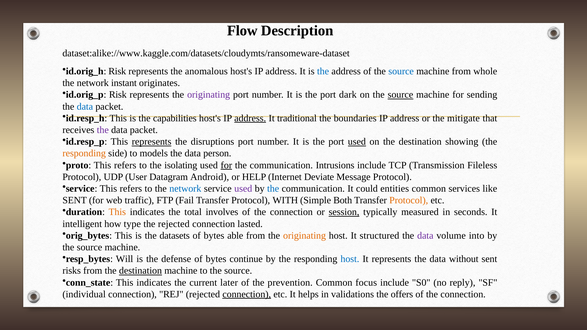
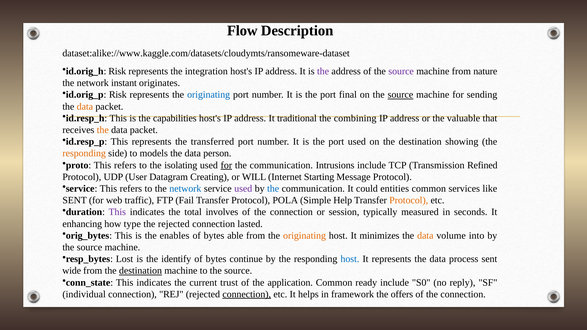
anomalous: anomalous -> integration (206, 71)
the colour: blue -> purple (323, 71)
source colour: blue -> purple (401, 71)
whole: whole -> nature (485, 71)
originating colour: purple -> blue (209, 95)
dark: dark -> final (348, 95)
data colour: blue -> orange (85, 107)
address underline: present -> none (250, 118)
boundaries: boundaries -> combining (355, 118)
mitigate: mitigate -> valuable (464, 118)
the colour: purple -> orange (103, 130)
represents underline: present -> none (152, 142)
disruptions: disruptions -> transferred (212, 142)
used underline: present -> none (357, 142)
Fileless: Fileless -> Refined (482, 165)
Android: Android -> Creating (210, 177)
HELP: HELP -> WILL (254, 177)
Deviate: Deviate -> Starting (319, 177)
WITH: WITH -> POLA (285, 200)
Both: Both -> Help (343, 200)
This colour: orange -> purple (117, 212)
session underline: present -> none (344, 212)
intelligent: intelligent -> enhancing (82, 224)
datasets: datasets -> enables (175, 236)
structured: structured -> minimizes (380, 236)
data colour: purple -> orange (425, 236)
Will: Will -> Lost (125, 259)
defense: defense -> identify (176, 259)
without: without -> process (464, 259)
risks: risks -> wide (72, 271)
later: later -> trust (229, 283)
prevention: prevention -> application (290, 283)
focus: focus -> ready (366, 283)
validations: validations -> framework (353, 294)
